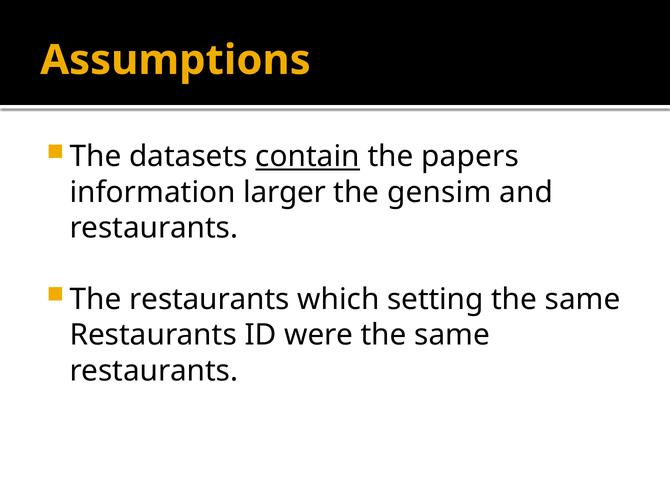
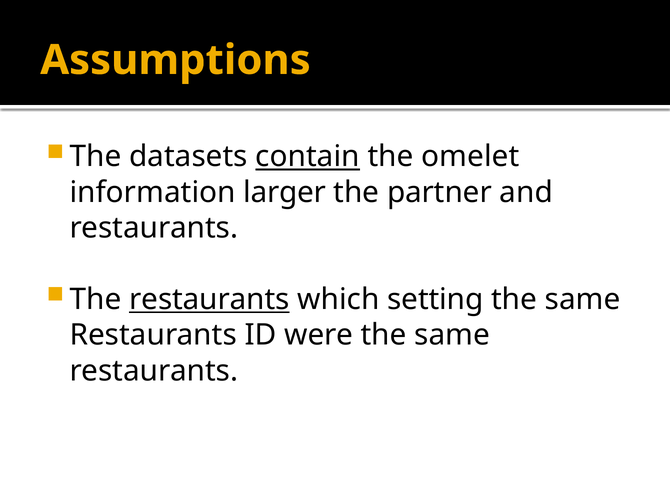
papers: papers -> omelet (470, 157)
gensim: gensim -> partner (439, 192)
restaurants underline: none -> present (209, 300)
